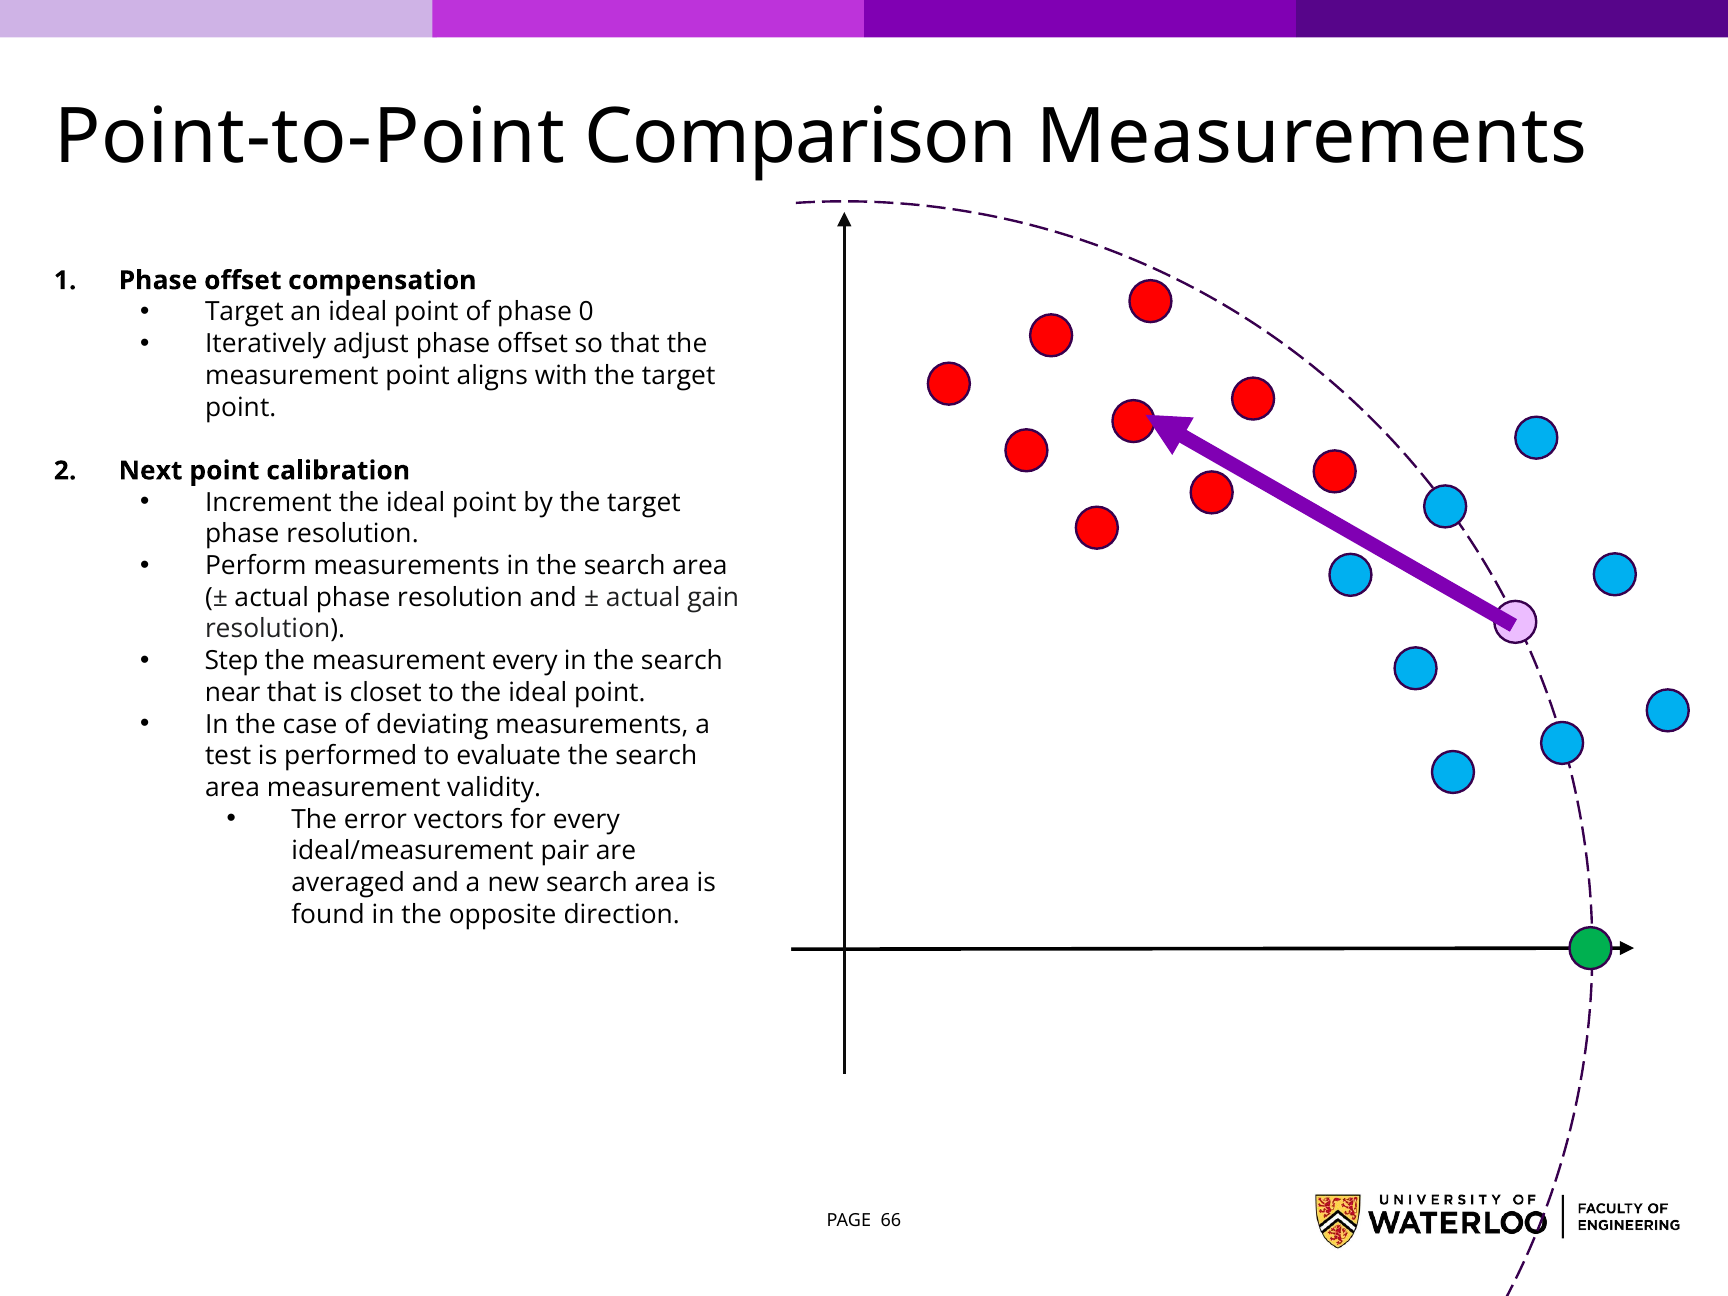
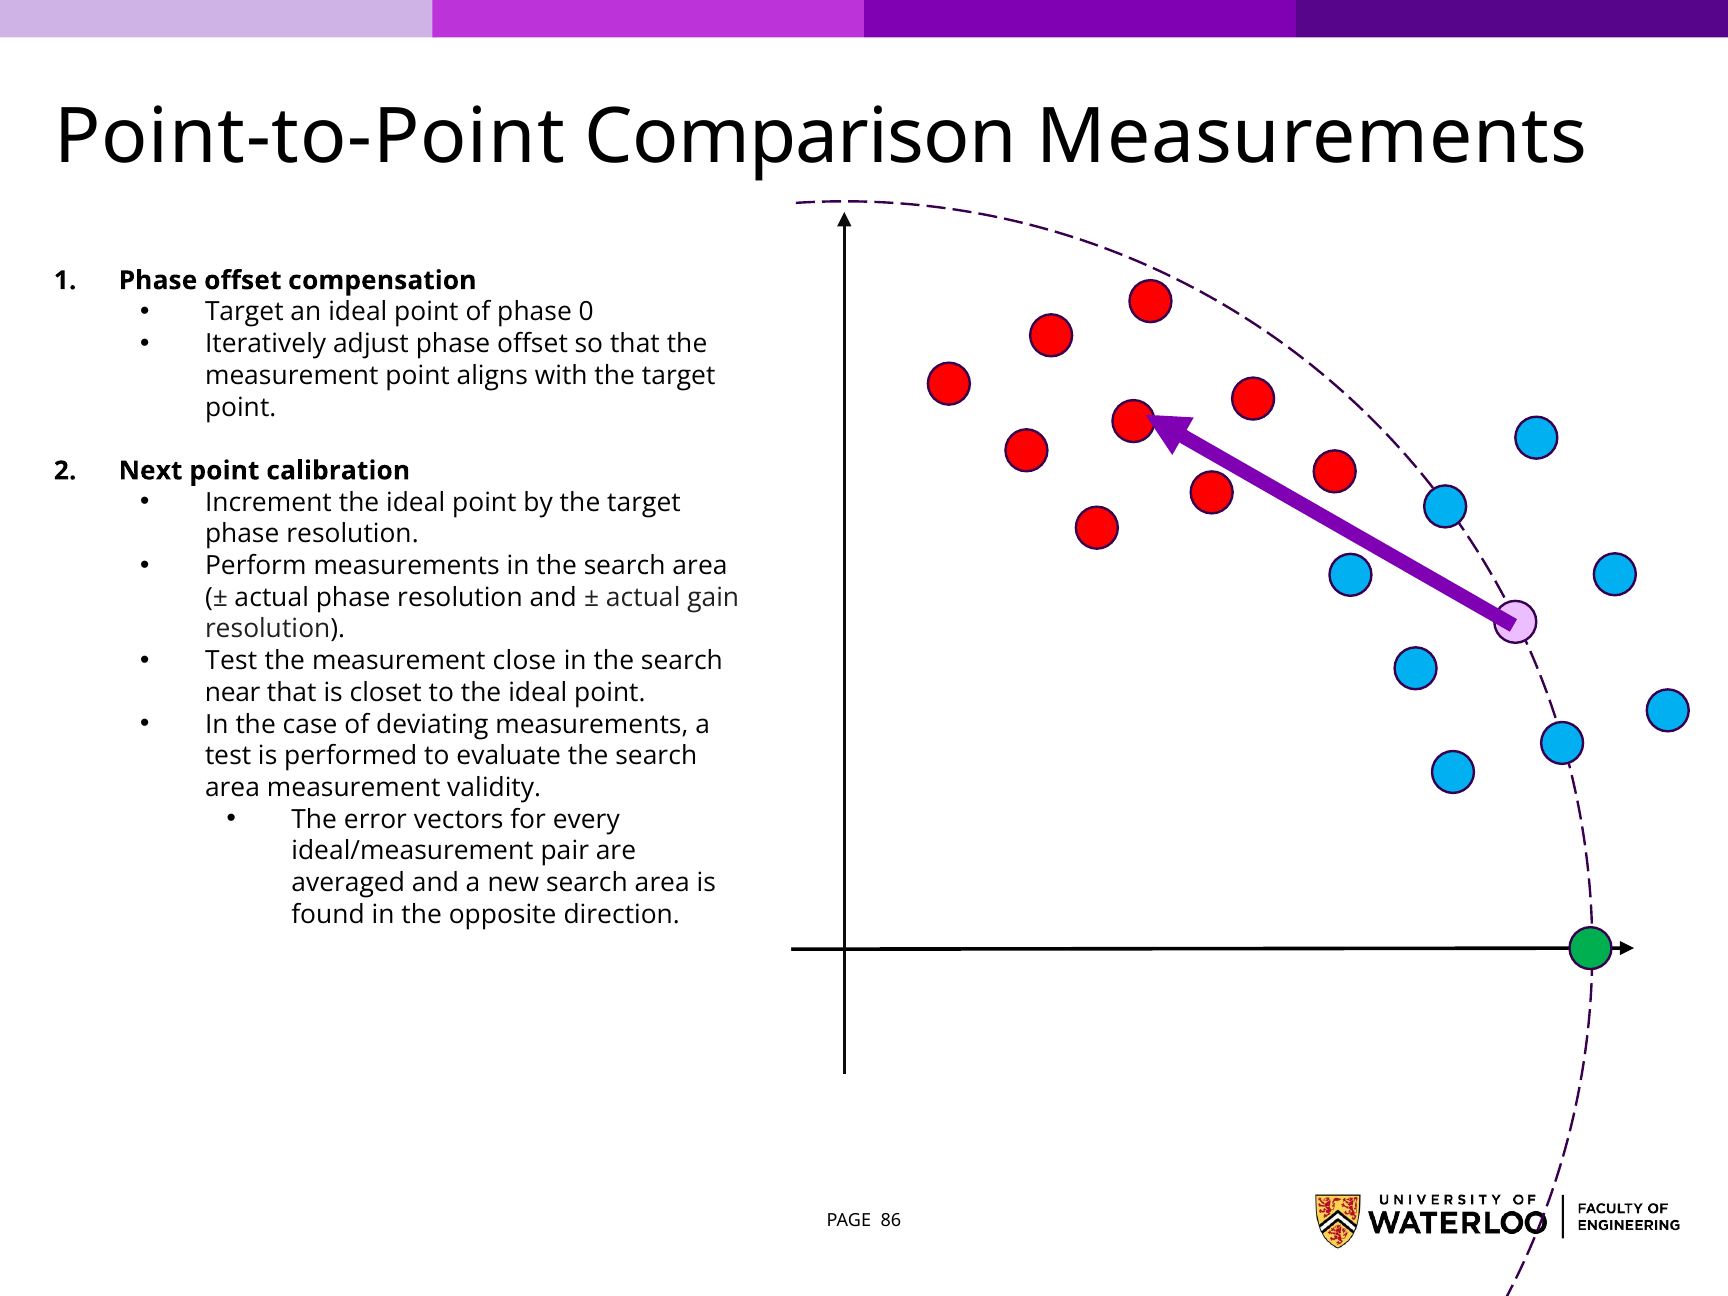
Step: Step -> Test (231, 661)
measurement every: every -> close (525, 661)
66: 66 -> 86 (891, 1221)
